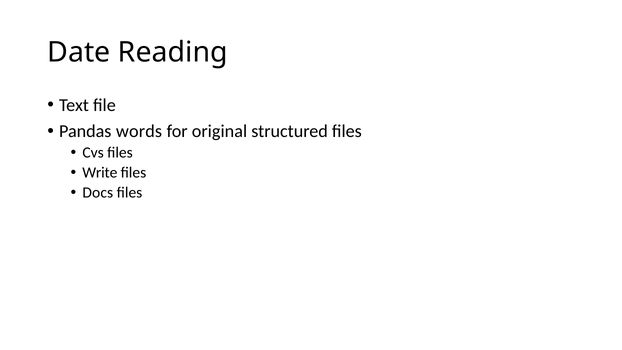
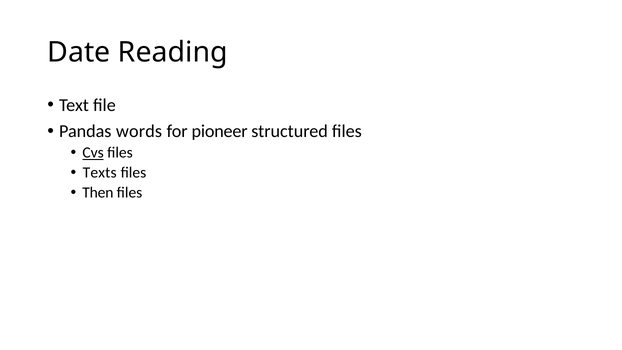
original: original -> pioneer (220, 131)
Cvs underline: none -> present (93, 153)
Write: Write -> Texts (100, 173)
Docs: Docs -> Then (98, 193)
